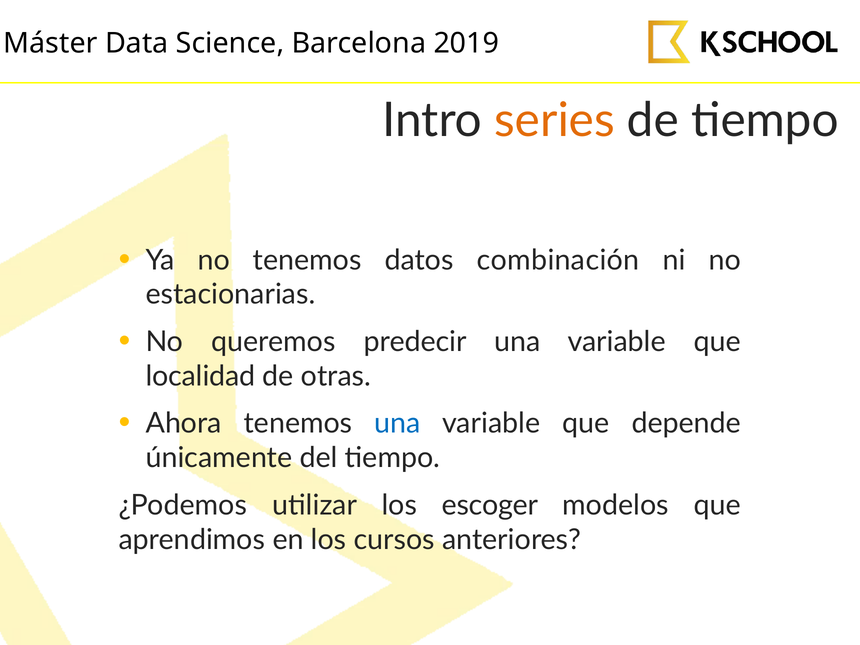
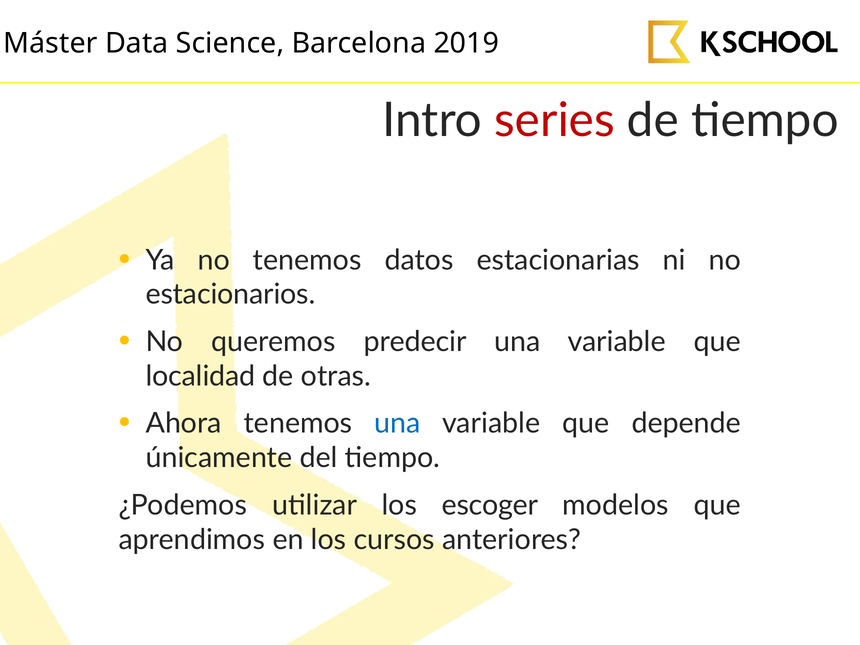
series colour: orange -> red (555, 121)
combinación: combinación -> estacionarias (558, 260)
estacionarias: estacionarias -> estacionarios (231, 295)
